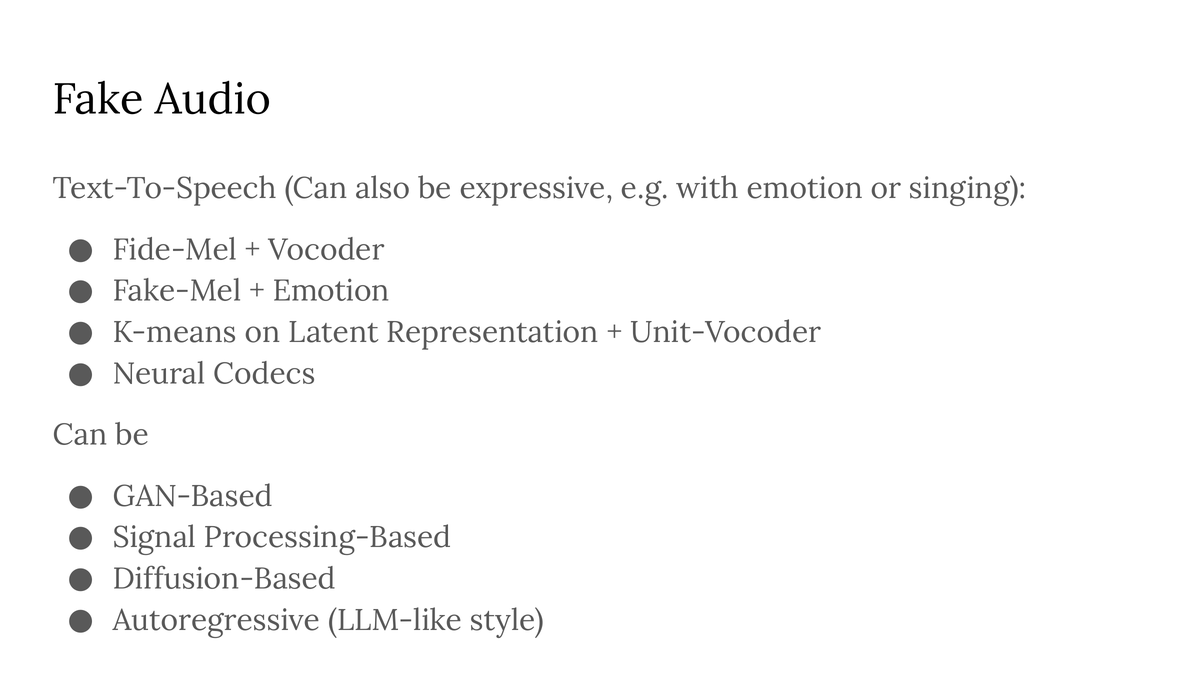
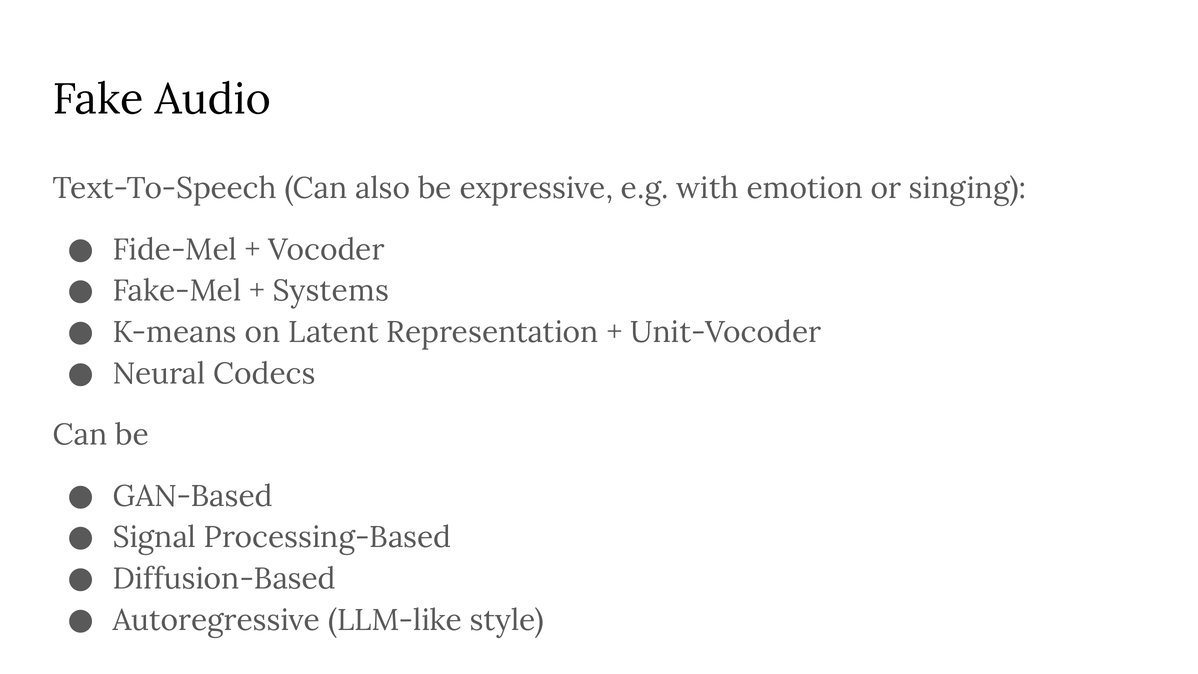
Emotion: Emotion -> Systems (331, 291)
